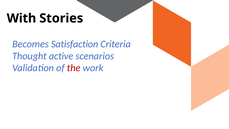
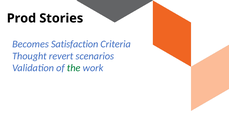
With: With -> Prod (21, 18)
active: active -> revert (61, 56)
the colour: red -> green (74, 68)
